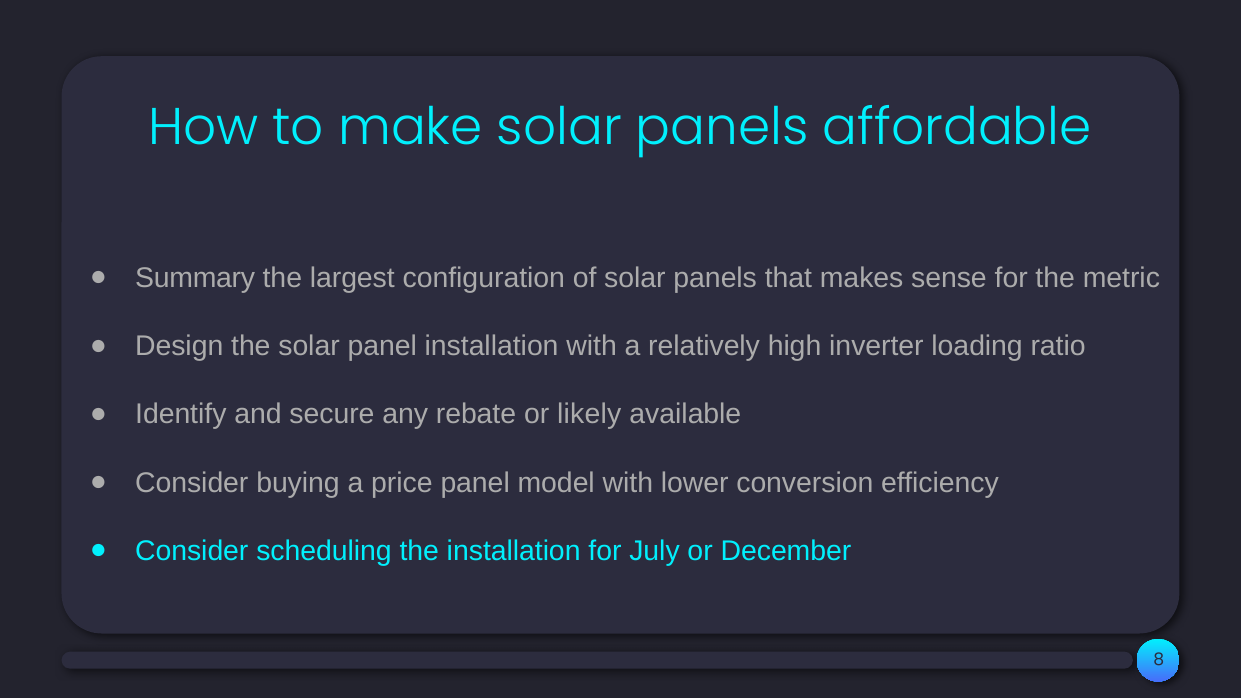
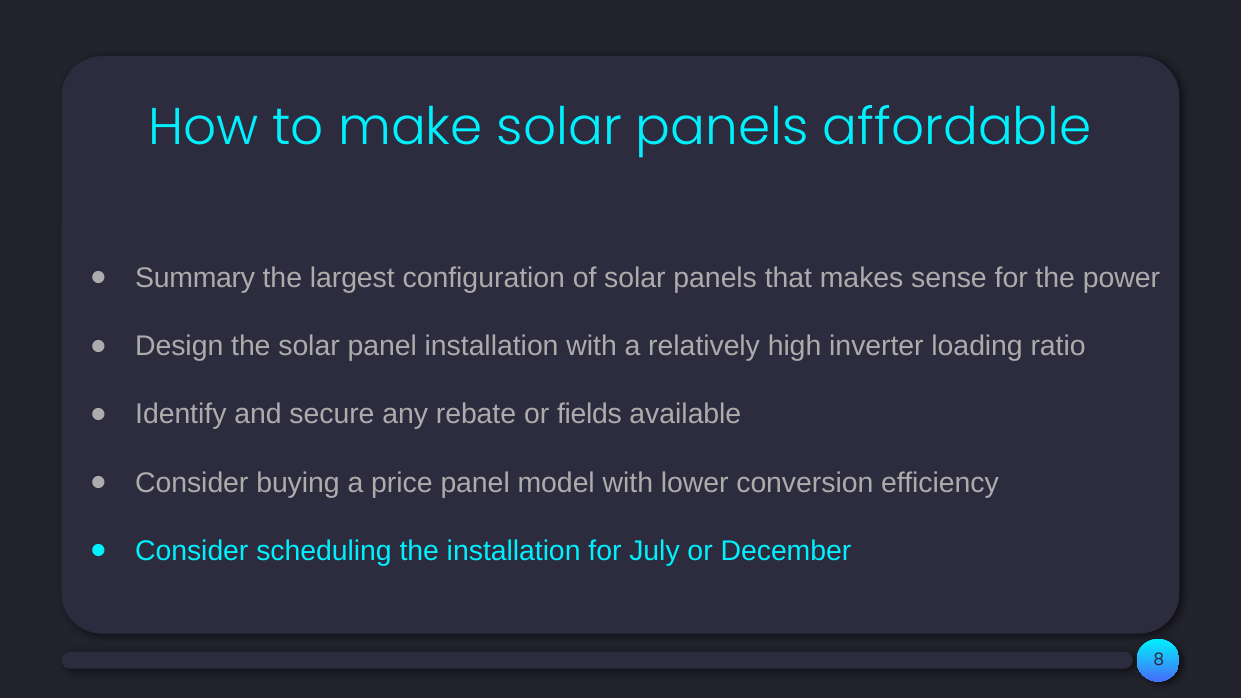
metric: metric -> power (1121, 278)
likely: likely -> fields (590, 415)
